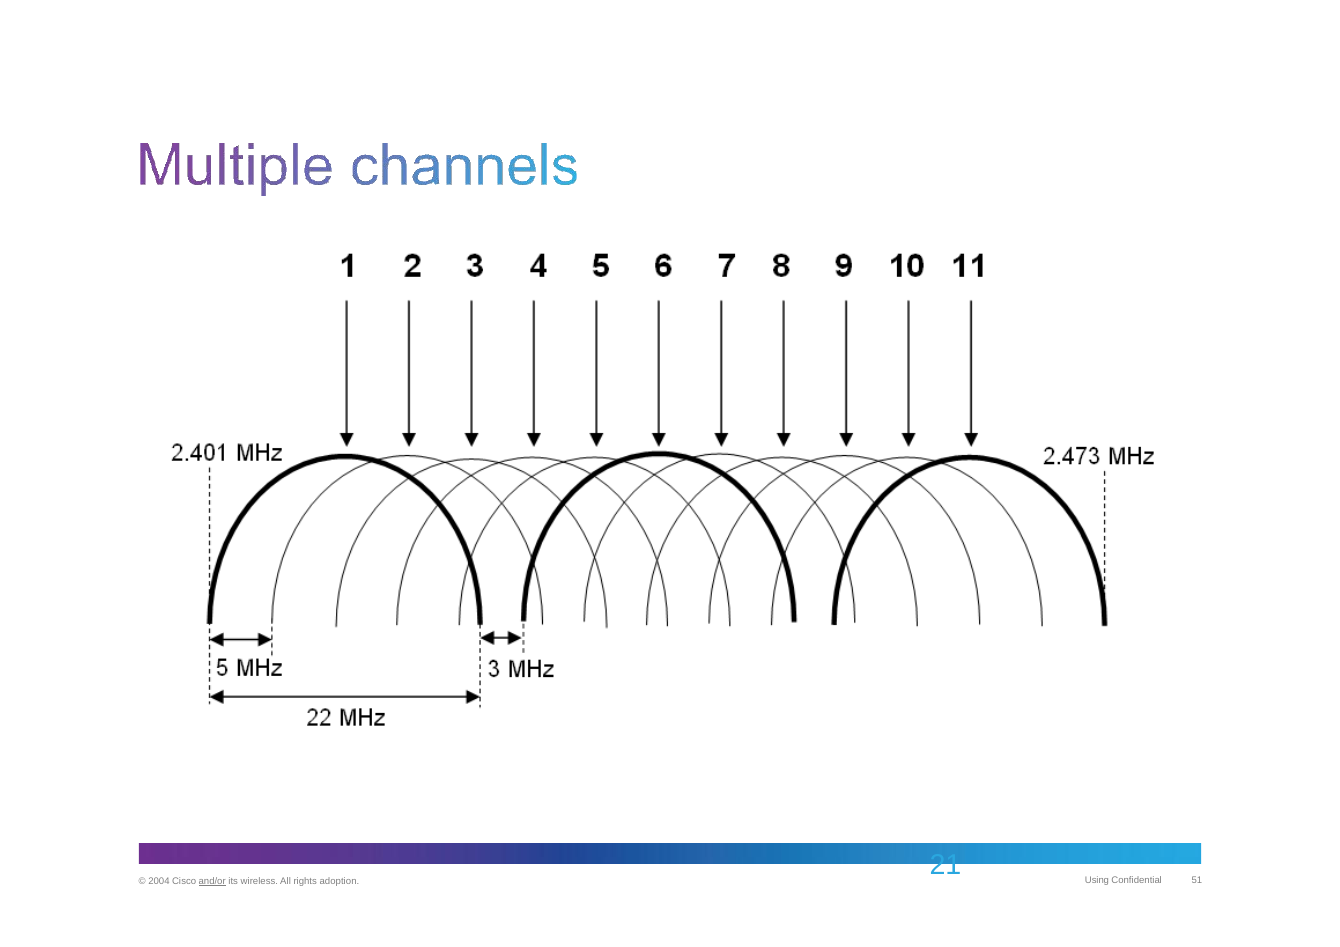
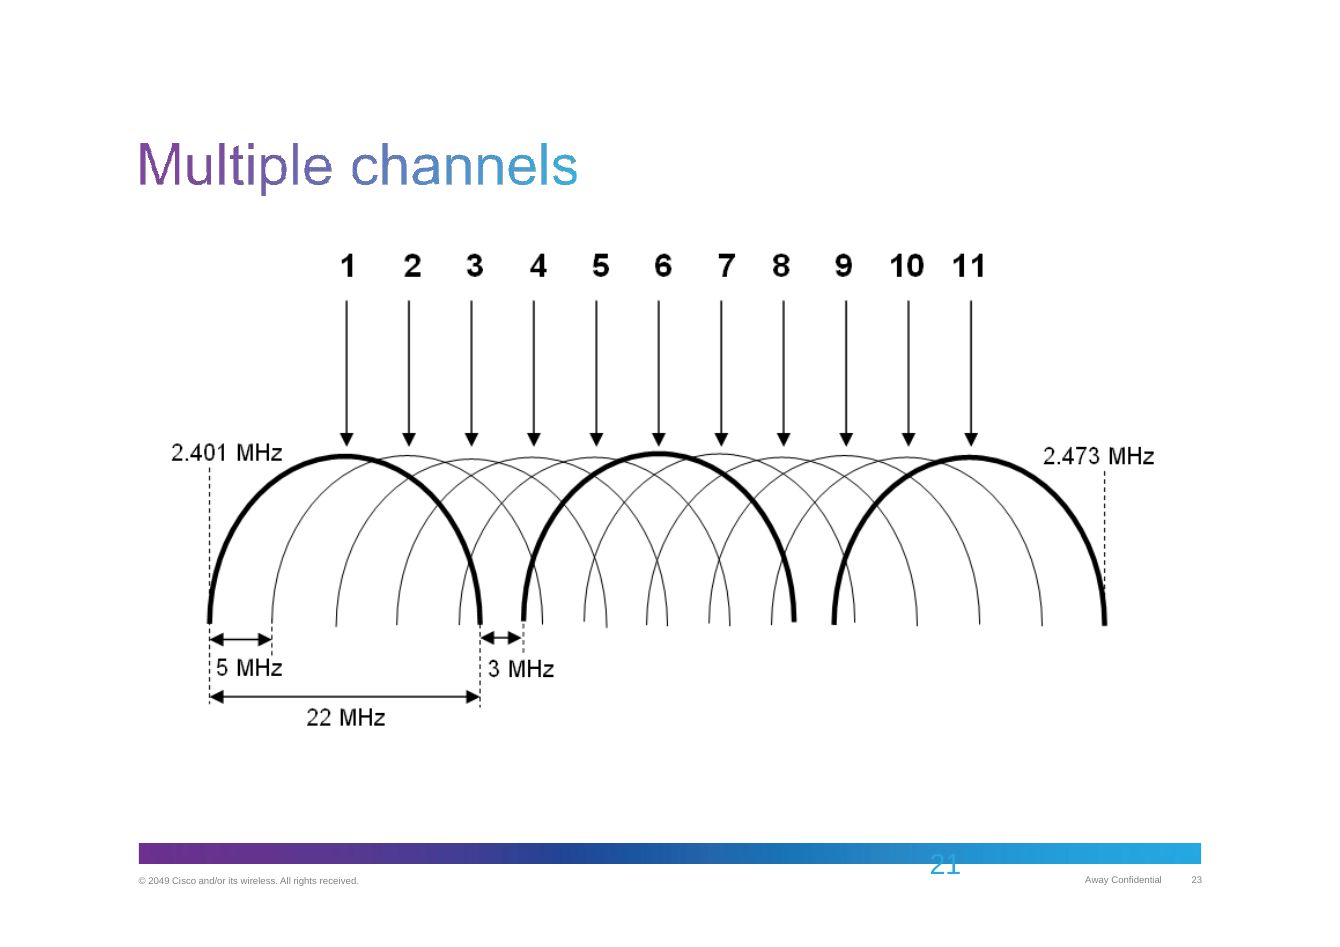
Using: Using -> Away (1097, 881)
51: 51 -> 23 (1197, 880)
2004: 2004 -> 2049 (159, 881)
and/or underline: present -> none (212, 881)
adoption: adoption -> received (339, 881)
